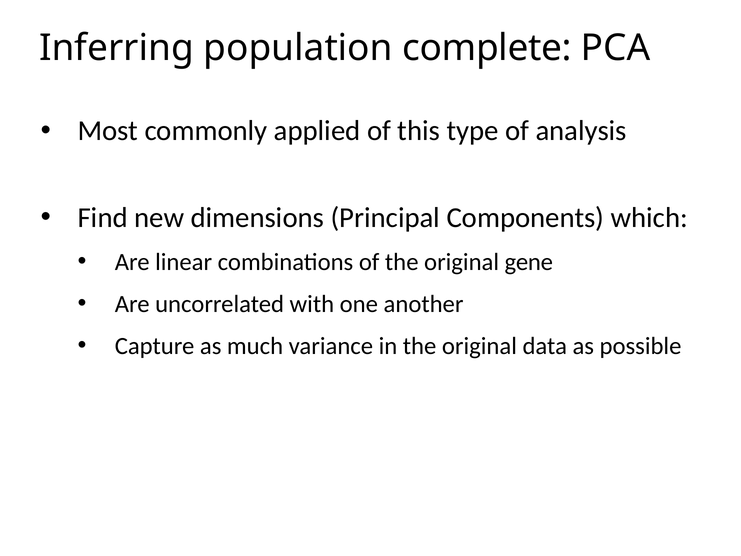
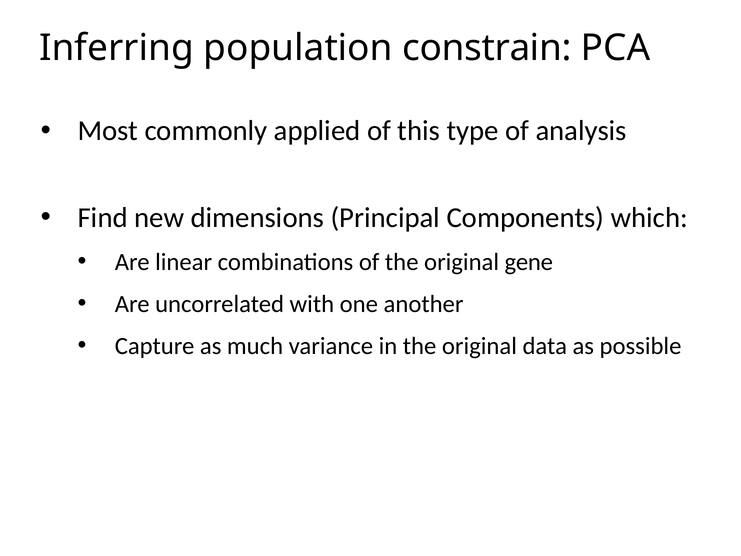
complete: complete -> constrain (487, 48)
